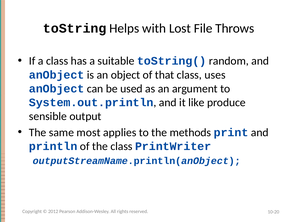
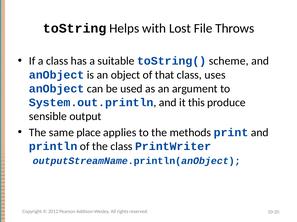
random: random -> scheme (229, 61)
like: like -> this (196, 103)
most: most -> place (89, 133)
